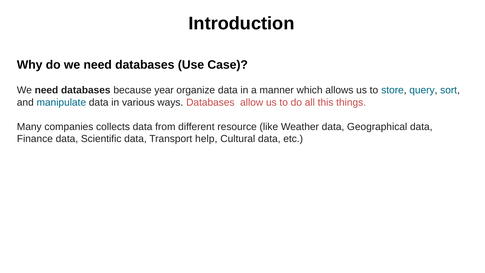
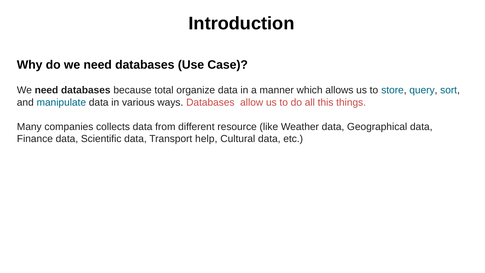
year: year -> total (164, 90)
